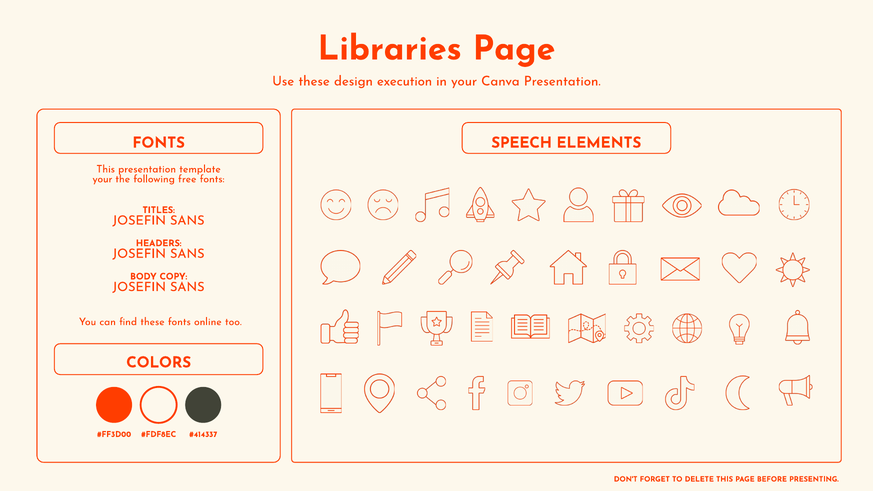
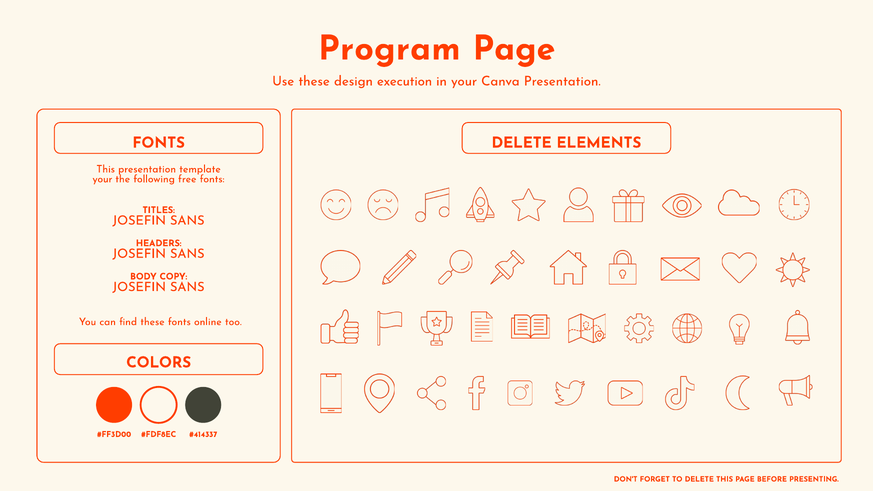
Libraries: Libraries -> Program (389, 48)
FONTS SPEECH: SPEECH -> DELETE (522, 143)
